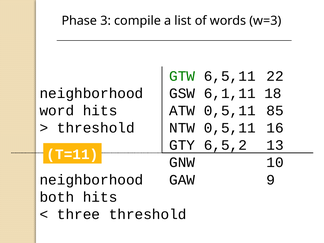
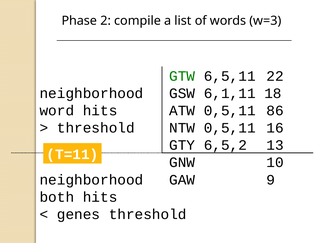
3: 3 -> 2 (106, 21)
85: 85 -> 86 (275, 111)
three: three -> genes (78, 214)
